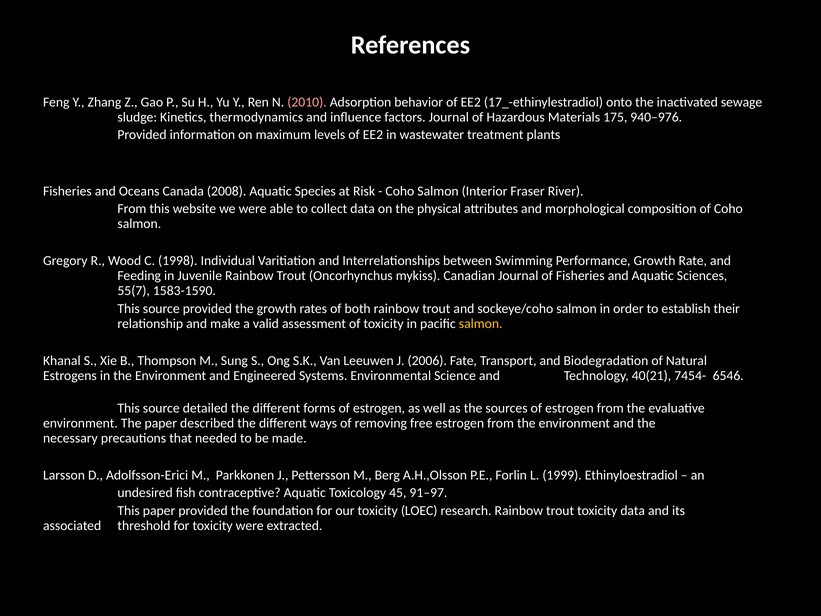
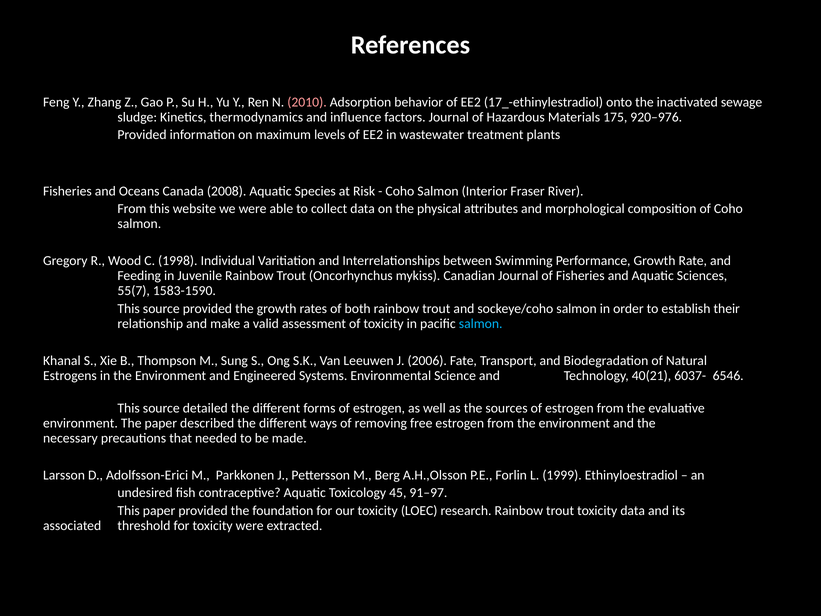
940–976: 940–976 -> 920–976 (656, 117)
salmon colour: yellow -> light blue (481, 323)
7454-: 7454- -> 6037- (690, 375)
